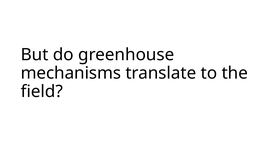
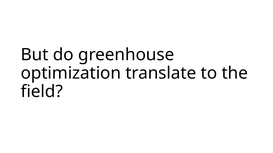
mechanisms: mechanisms -> optimization (71, 73)
